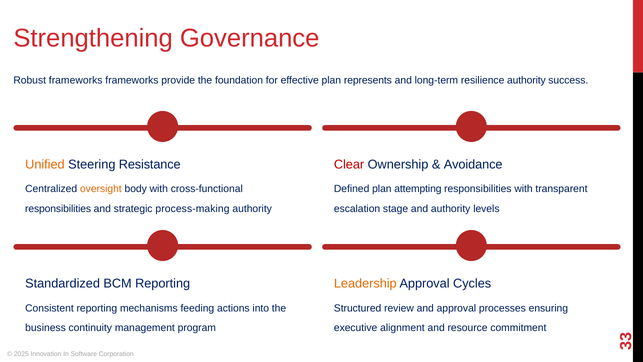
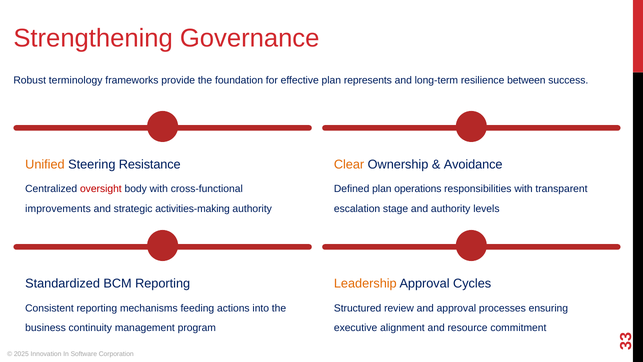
Robust frameworks: frameworks -> terminology (76, 80)
resilience authority: authority -> between (526, 80)
Clear colour: red -> orange (349, 165)
oversight colour: orange -> red (101, 189)
attempting: attempting -> operations (418, 189)
responsibilities: responsibilities -> improvements (58, 209)
process-making: process-making -> activities-making (193, 209)
